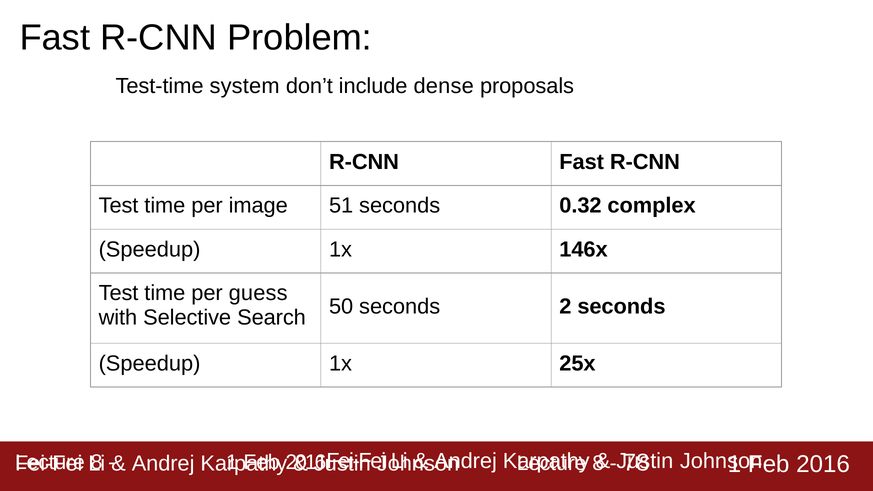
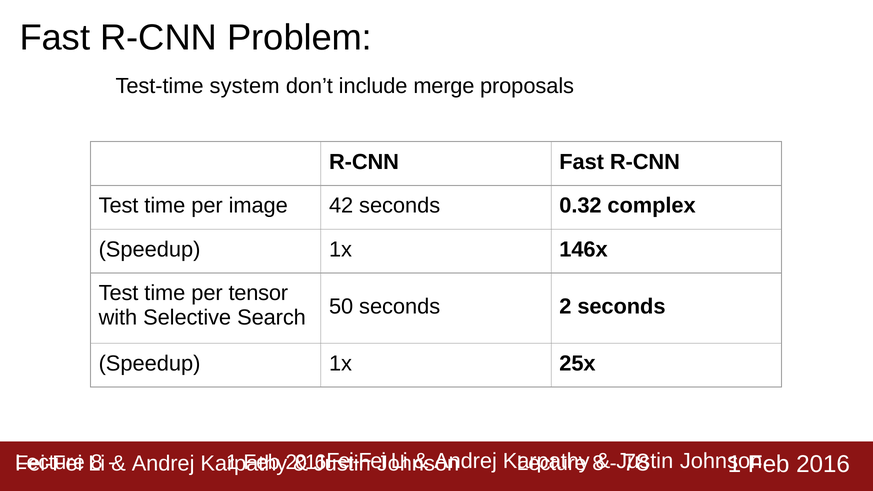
dense: dense -> merge (444, 86)
51: 51 -> 42 (341, 206)
guess: guess -> tensor (258, 293)
